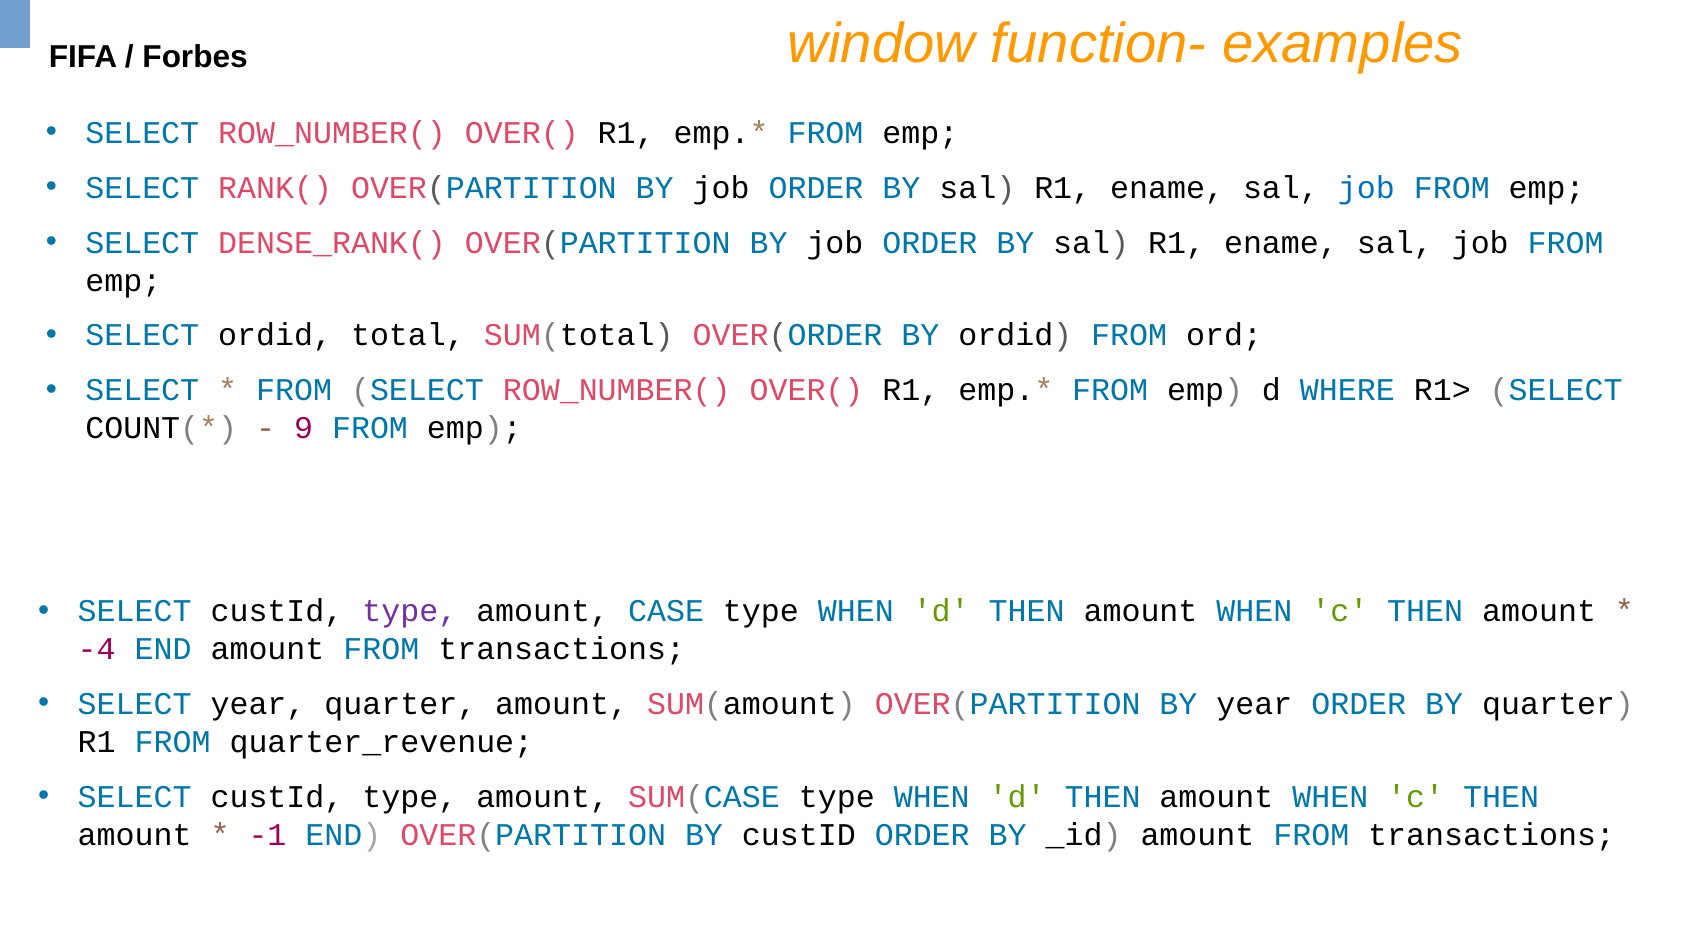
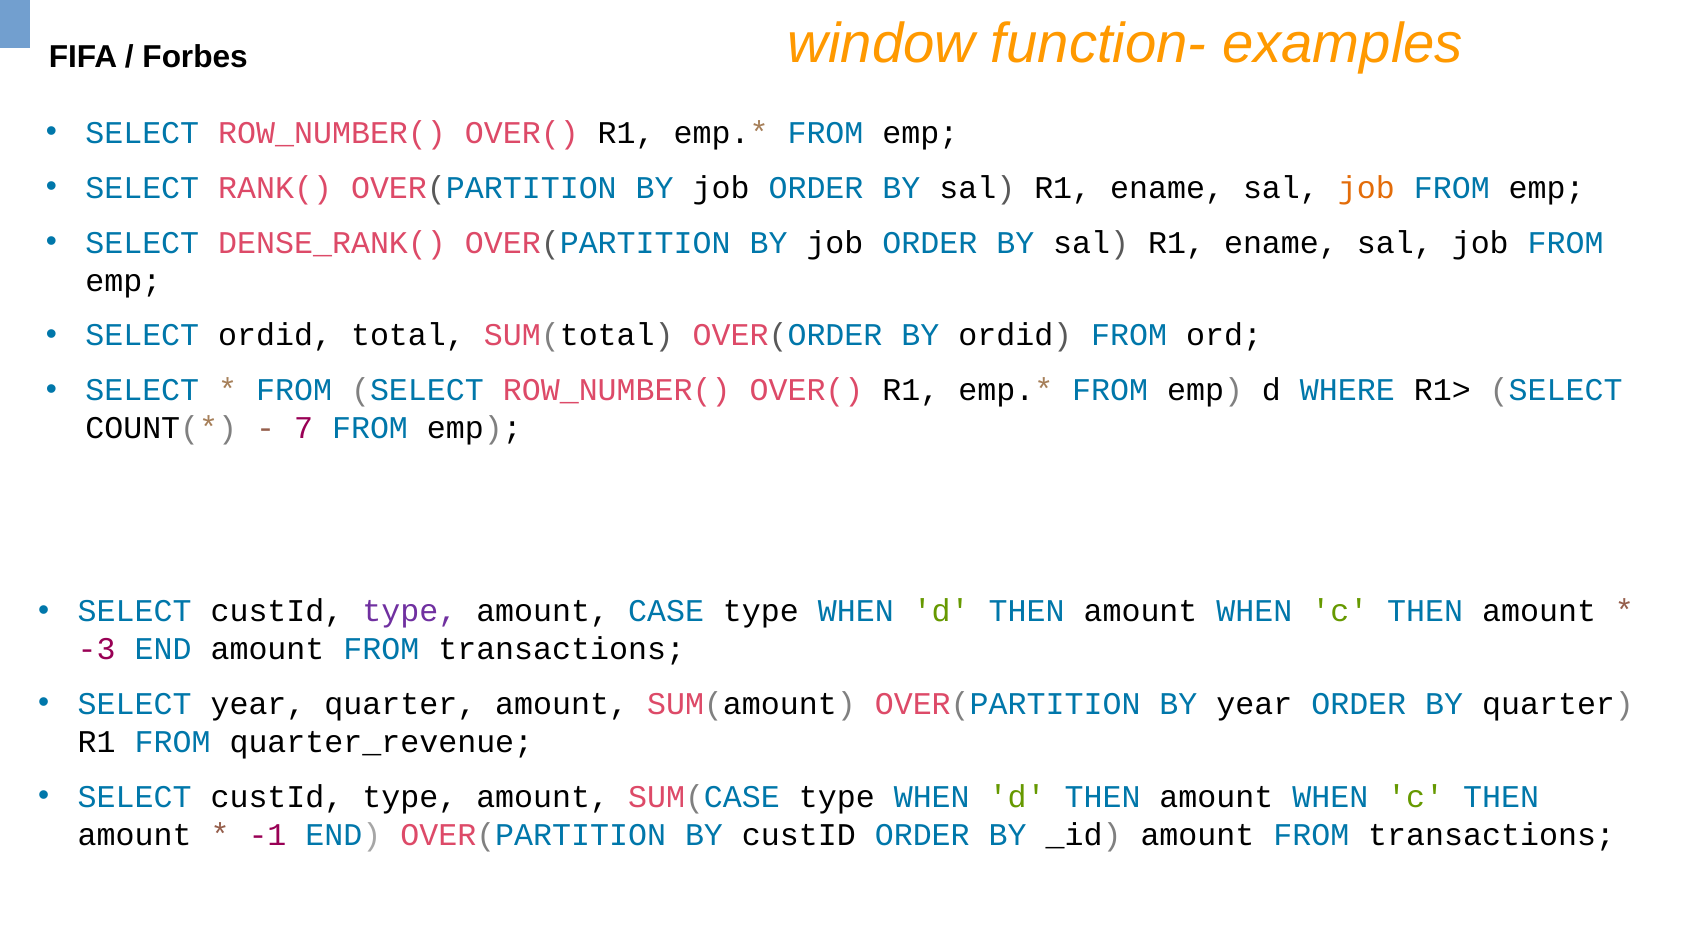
job colour: blue -> orange (1366, 188)
9: 9 -> 7 (304, 428)
-4: -4 -> -3 (97, 649)
